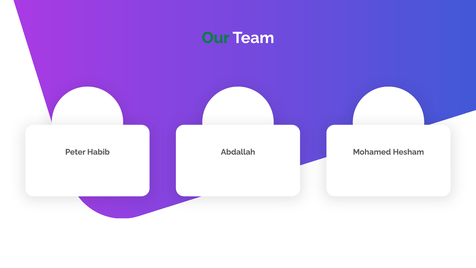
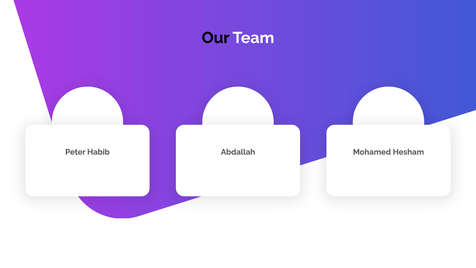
Our colour: green -> black (216, 38)
